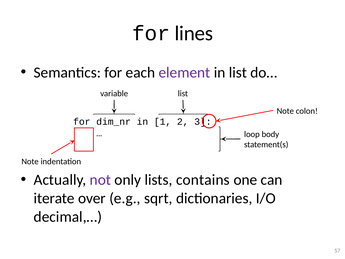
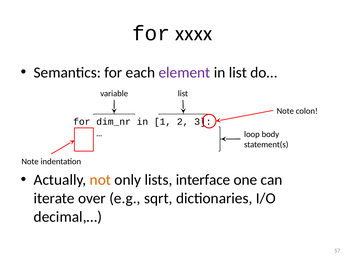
lines: lines -> xxxx (194, 33)
not colour: purple -> orange (100, 180)
contains: contains -> interface (203, 180)
